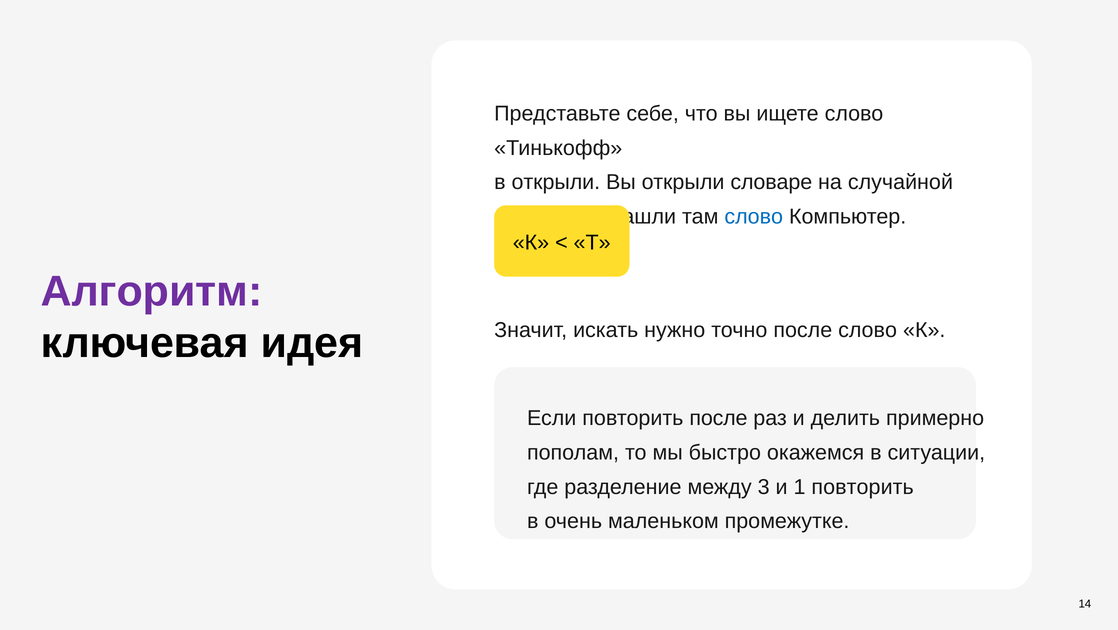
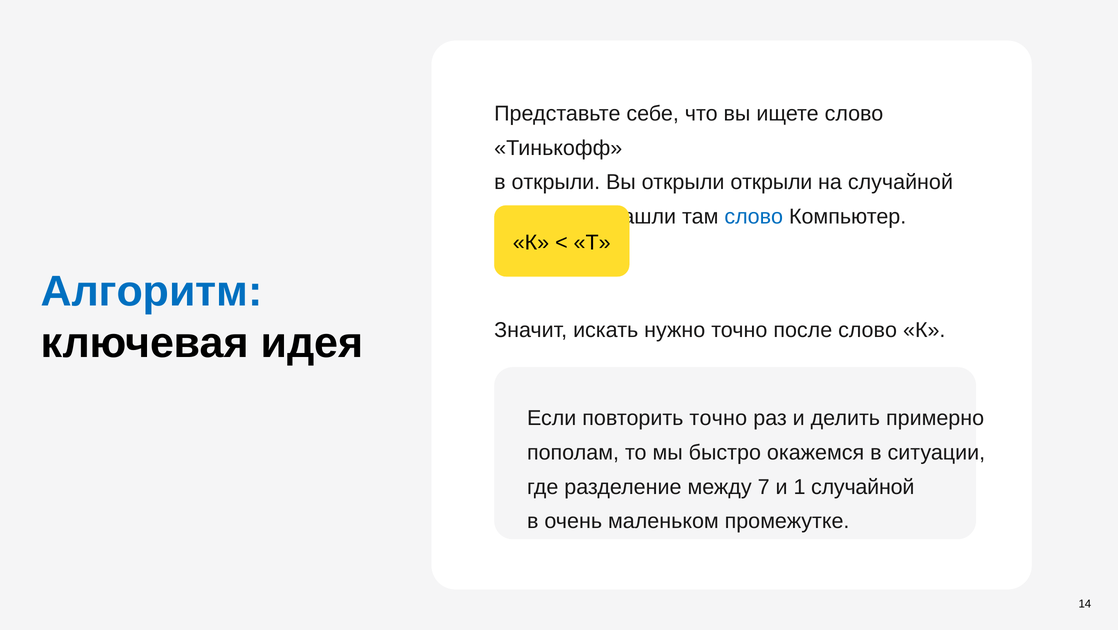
открыли словаре: словаре -> открыли (771, 182)
Алгоритм colour: purple -> blue (152, 292)
повторить после: после -> точно (718, 418)
3: 3 -> 7 (764, 487)
1 повторить: повторить -> случайной (863, 487)
